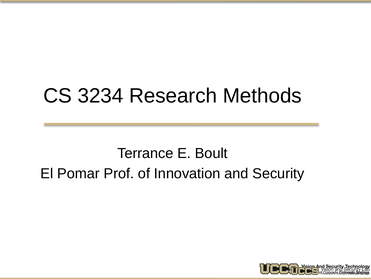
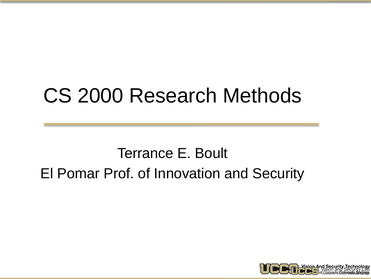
3234: 3234 -> 2000 (100, 95)
